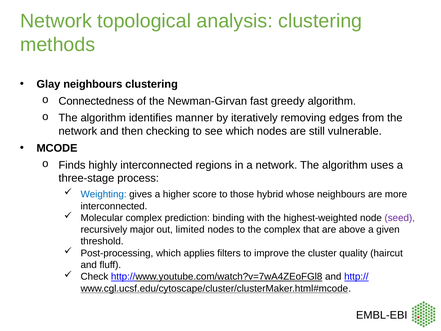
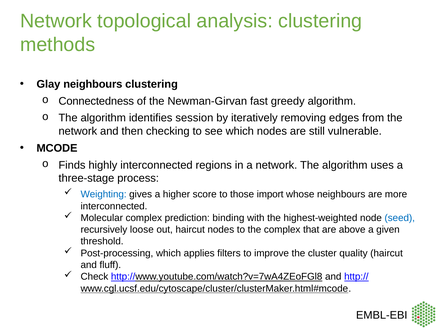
manner: manner -> session (194, 118)
hybrid: hybrid -> import (270, 194)
seed colour: purple -> blue (400, 218)
major: major -> loose (142, 229)
out limited: limited -> haircut (190, 229)
